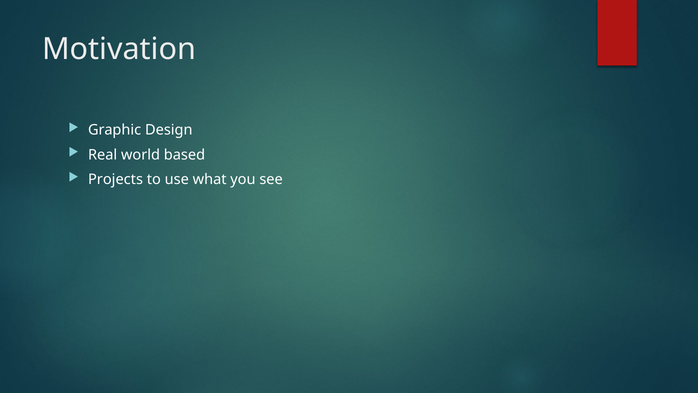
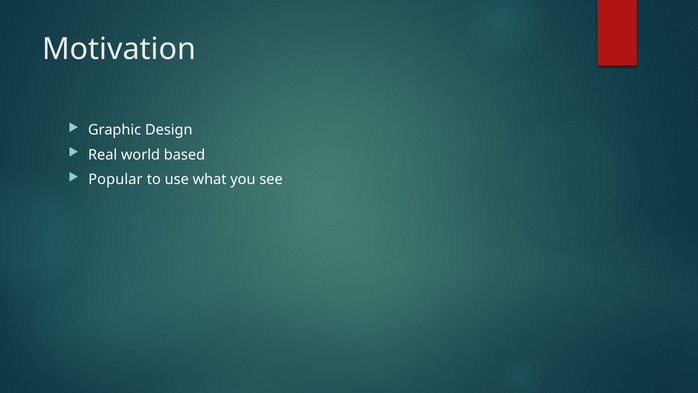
Projects: Projects -> Popular (115, 179)
